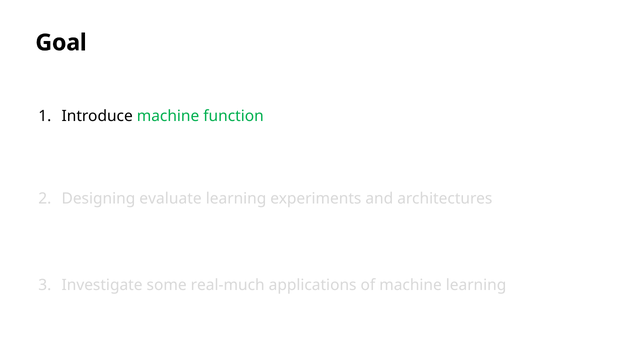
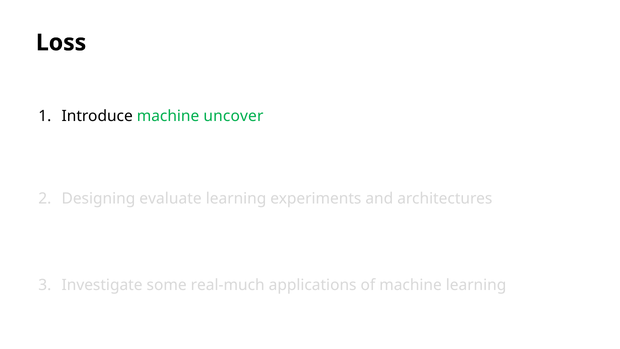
Goal: Goal -> Loss (61, 43)
function: function -> uncover (233, 116)
